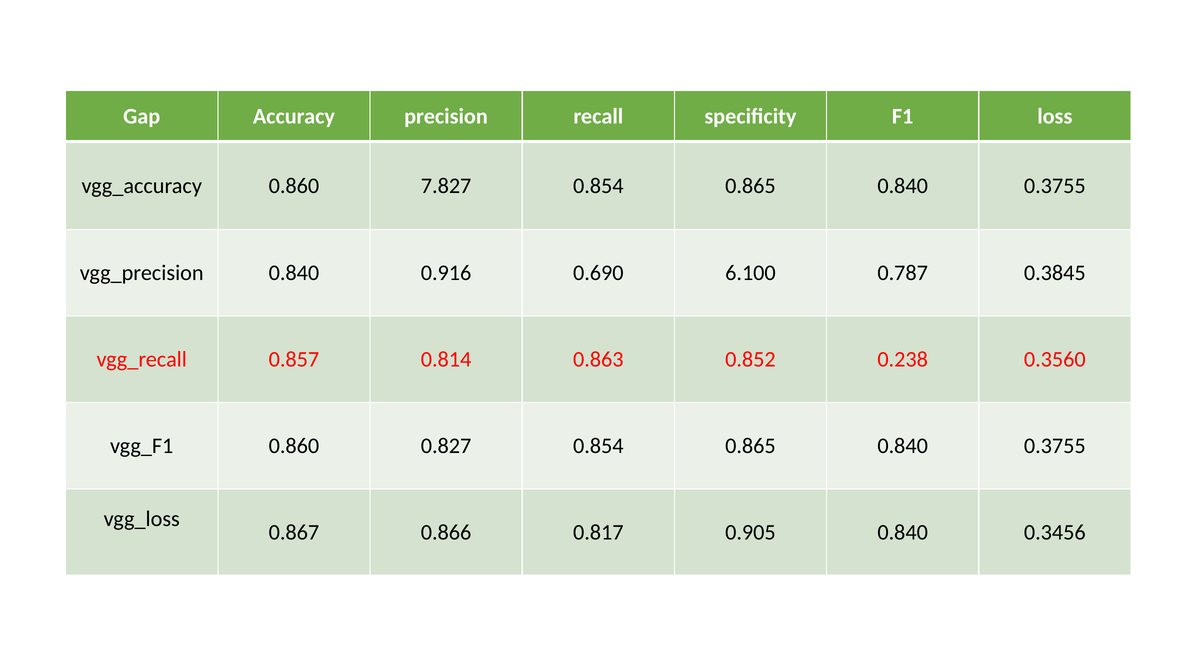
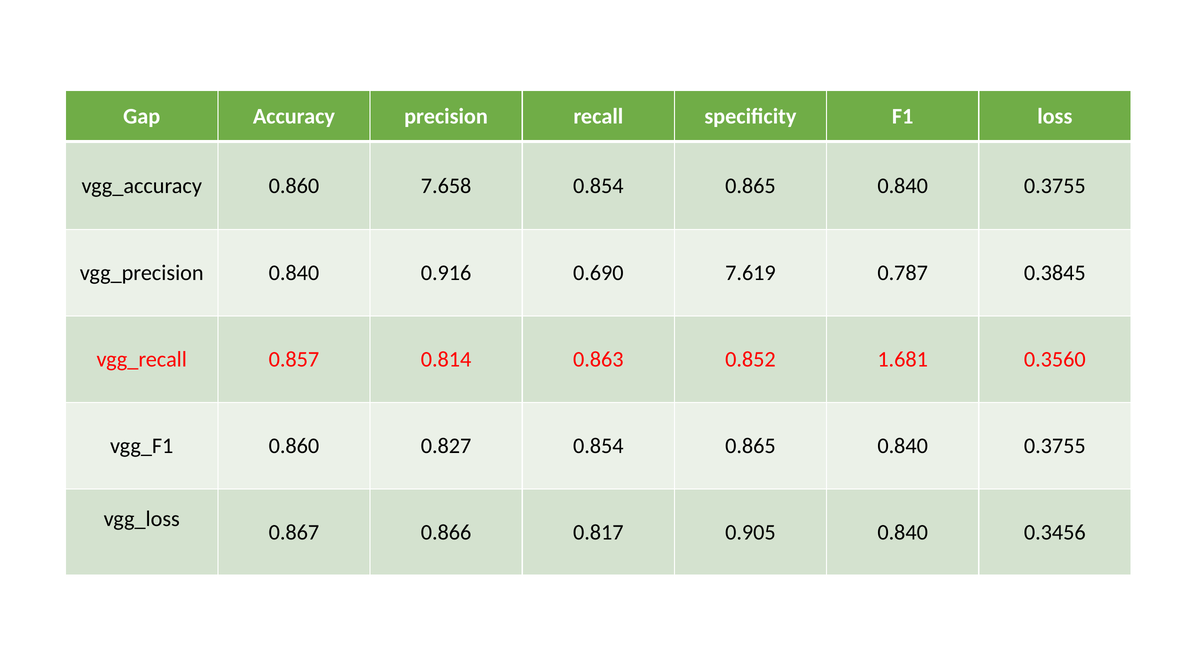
7.827: 7.827 -> 7.658 (446, 186)
6.100: 6.100 -> 7.619 (750, 273)
0.238: 0.238 -> 1.681 (903, 359)
